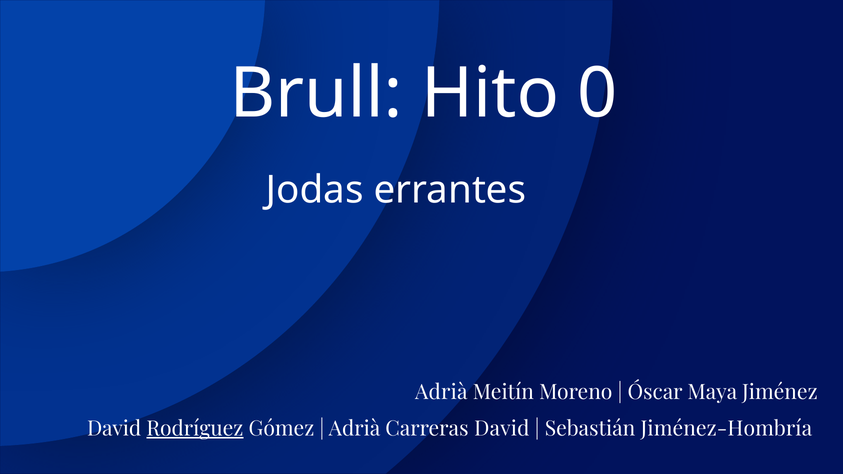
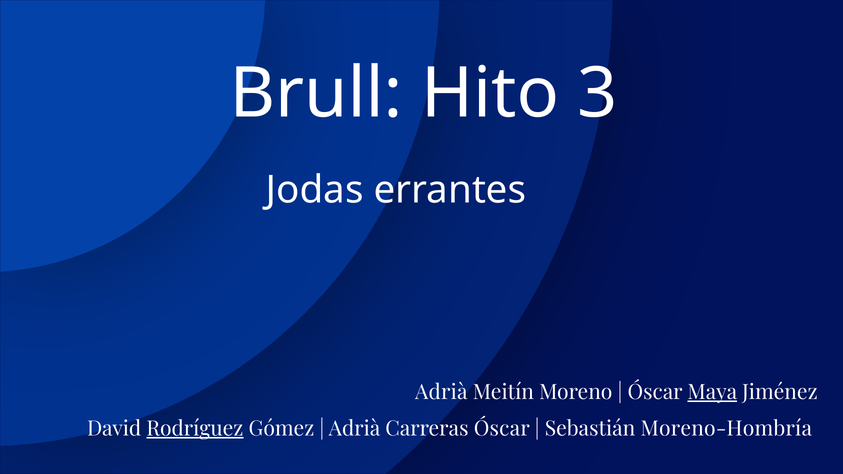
0: 0 -> 3 (597, 93)
Maya underline: none -> present (712, 392)
Carreras David: David -> Óscar (502, 429)
Jiménez-Hombría: Jiménez-Hombría -> Moreno-Hombría (726, 429)
